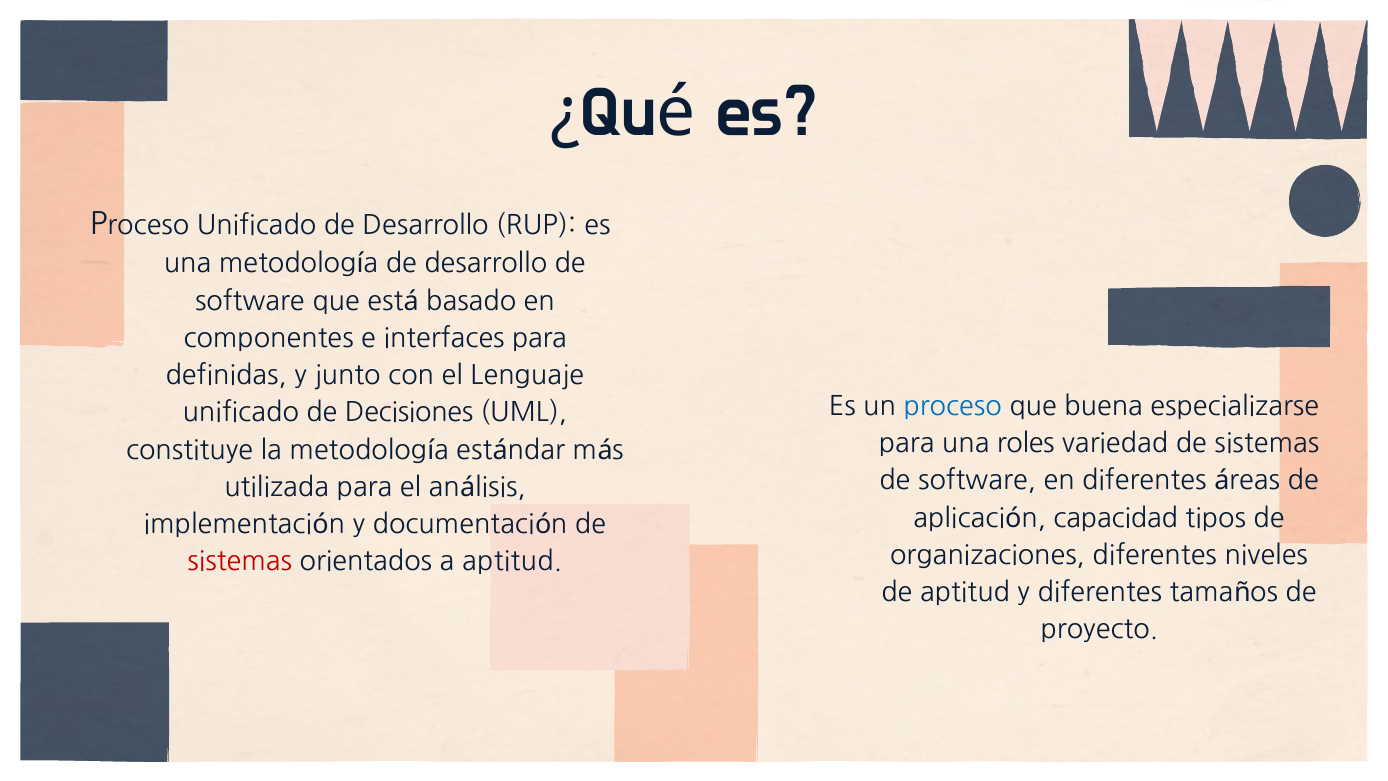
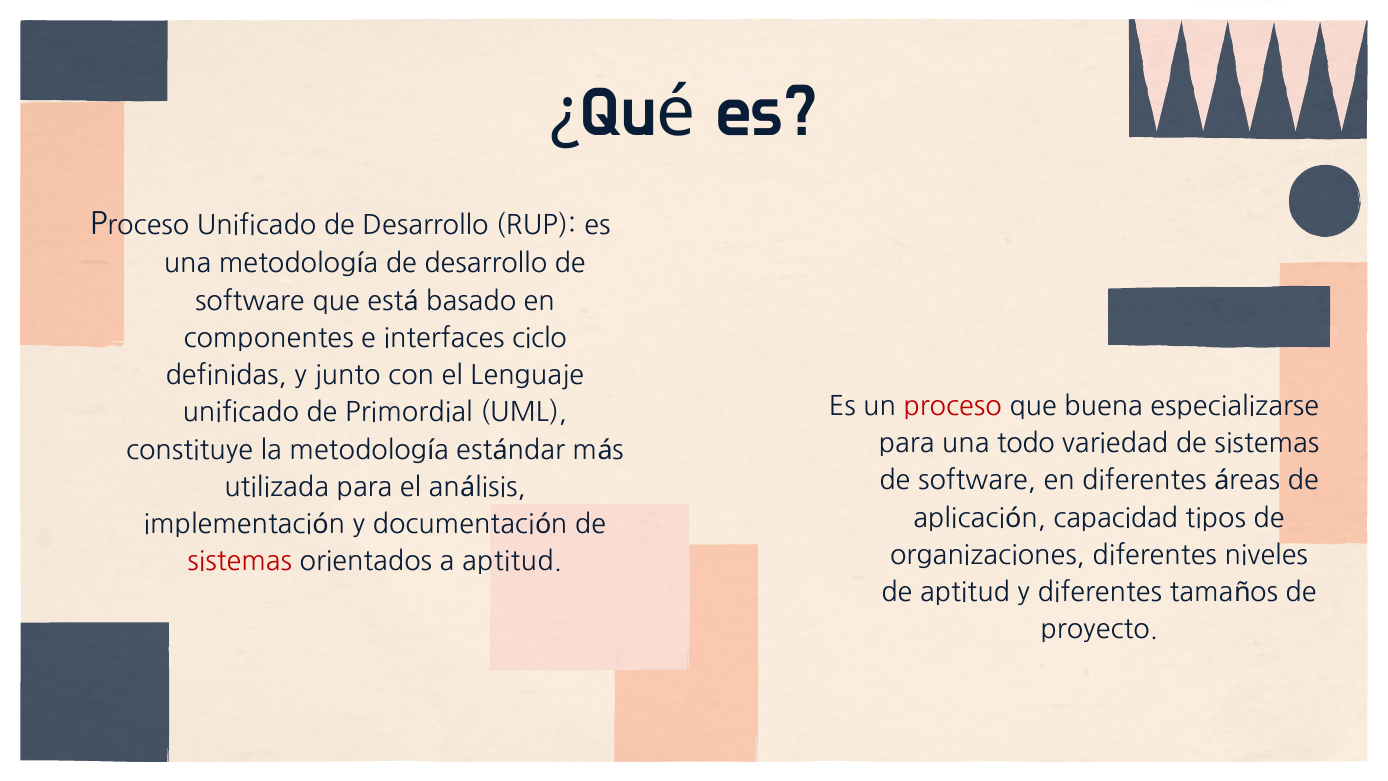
interfaces para: para -> ciclo (539, 338)
proceso colour: blue -> red (953, 406)
Decisiones: Decisiones -> Primordial (409, 413)
roles: roles -> todo (1026, 444)
